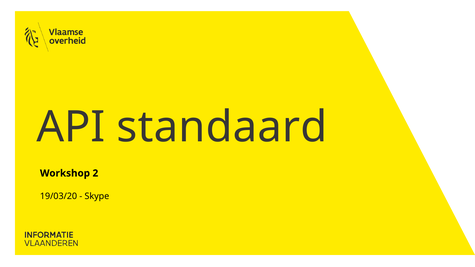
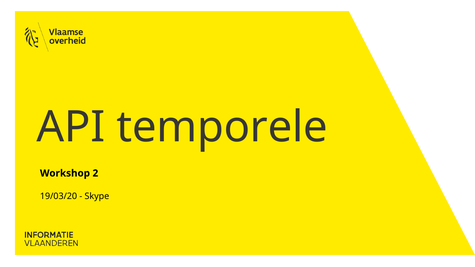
standaard: standaard -> temporele (222, 127)
